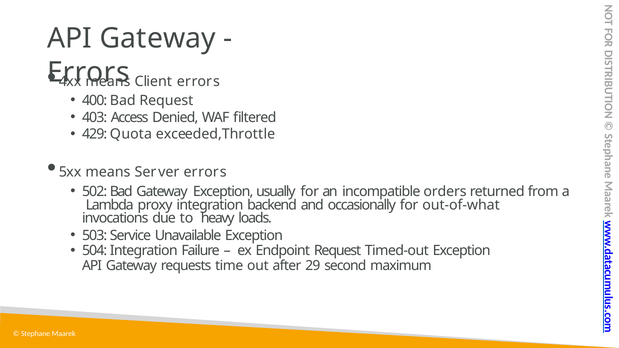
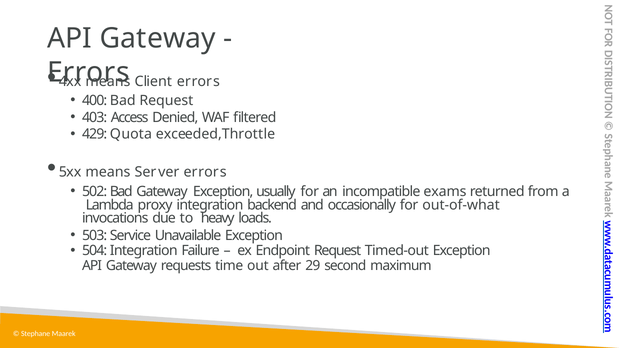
orders: orders -> exams (445, 192)
